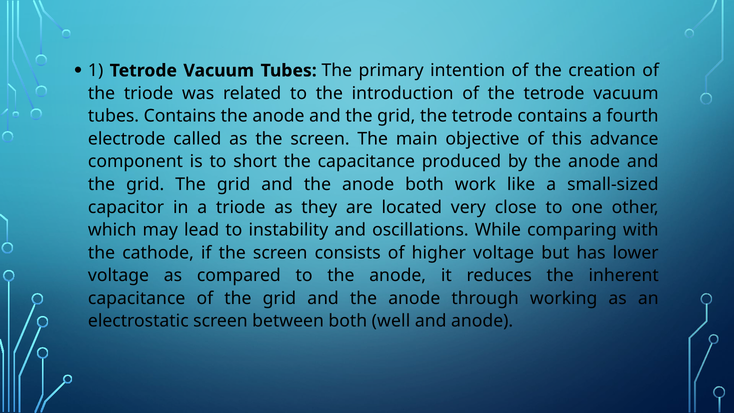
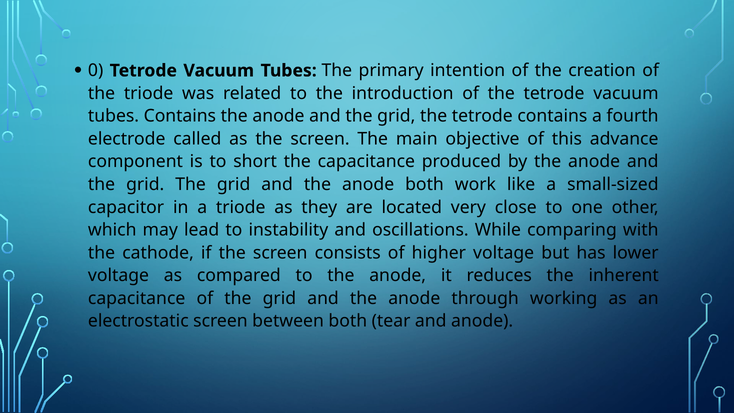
1: 1 -> 0 (96, 71)
well: well -> tear (391, 321)
